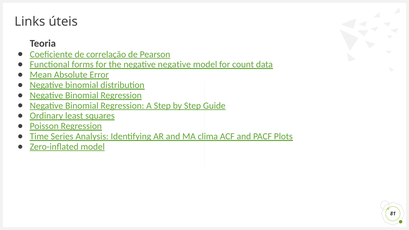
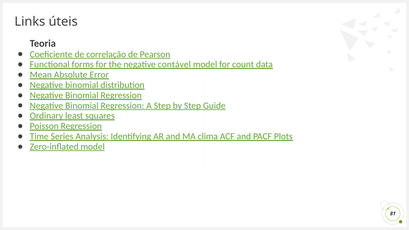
negative negative: negative -> contável (174, 65)
